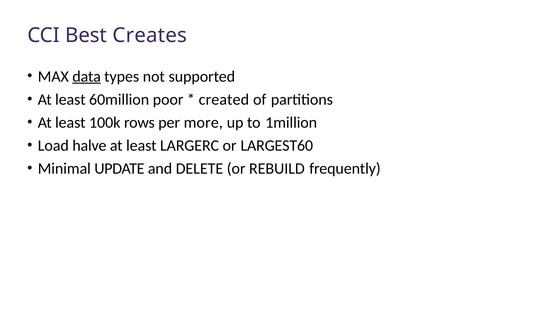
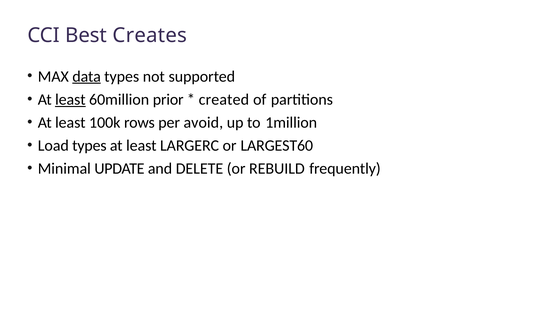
least underline: none -> present (70, 99)
poor: poor -> prior (168, 99)
more: more -> avoid (203, 122)
Load halve: halve -> types (89, 145)
